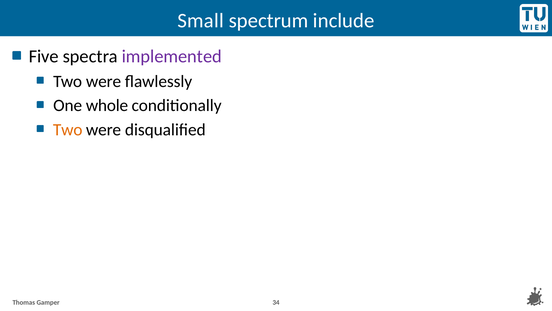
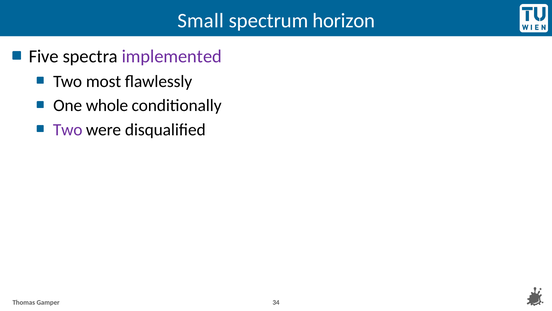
include: include -> horizon (344, 20)
were: were -> most (104, 81)
Two colour: orange -> purple (68, 130)
